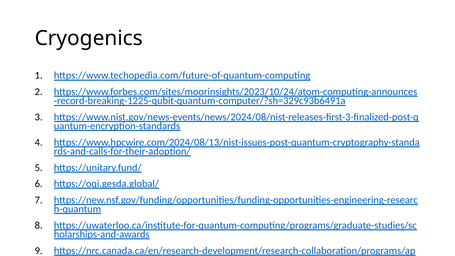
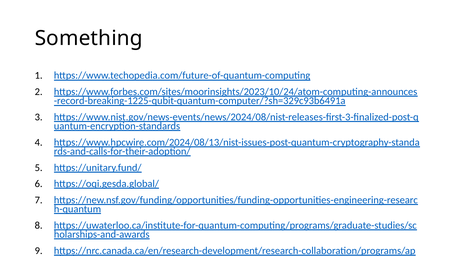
Cryogenics: Cryogenics -> Something (89, 38)
